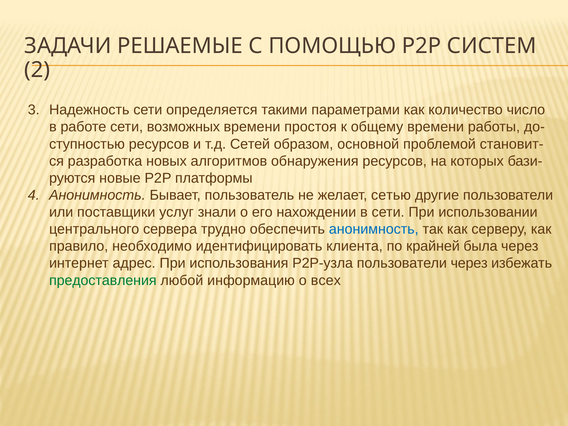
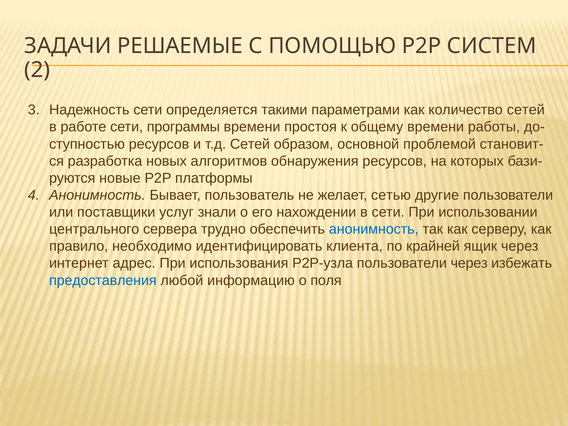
количество число: число -> сетей (526, 110)
возможных: возможных -> программы (183, 127)
была: была -> ящик (480, 246)
предоставления colour: green -> blue (103, 280)
всех: всех -> поля (326, 280)
